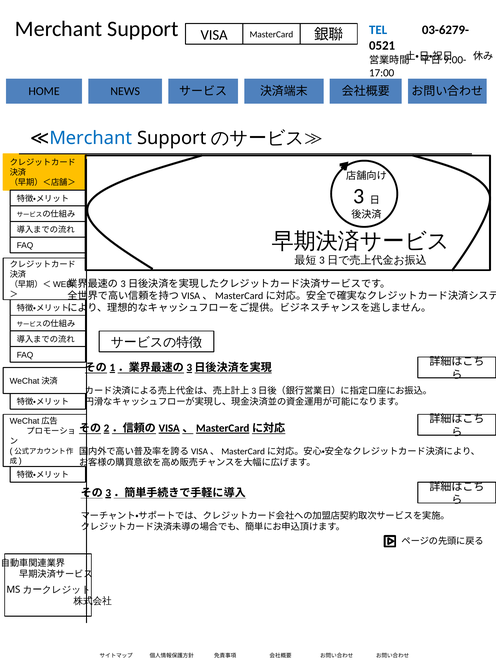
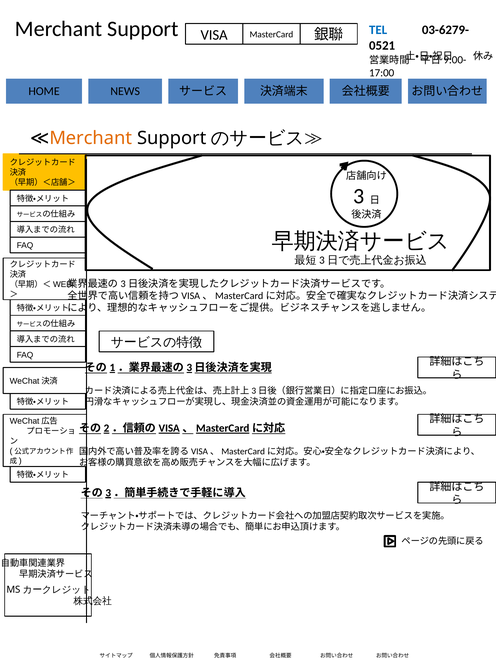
Merchant colour: blue -> orange (91, 138)
